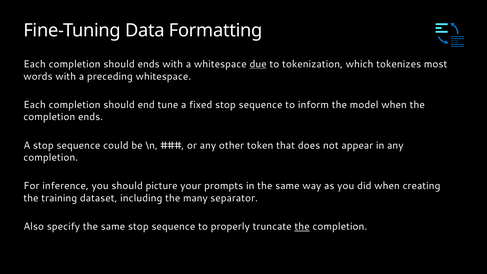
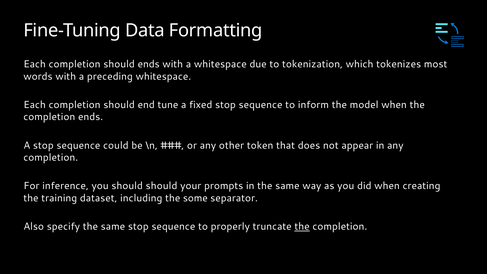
due underline: present -> none (258, 64)
should picture: picture -> should (162, 186)
many: many -> some (195, 198)
